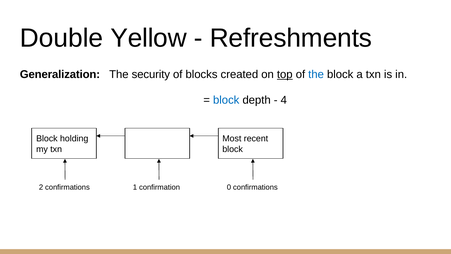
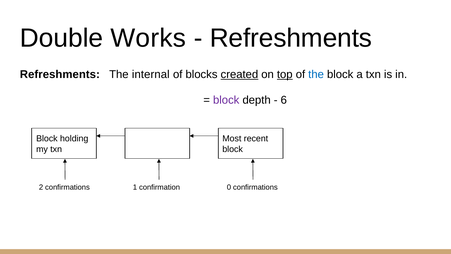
Yellow: Yellow -> Works (148, 38)
Generalization: Generalization -> Refreshments (60, 75)
security: security -> internal (151, 75)
created underline: none -> present (239, 75)
block colour: blue -> purple (226, 100)
4: 4 -> 6 (284, 100)
